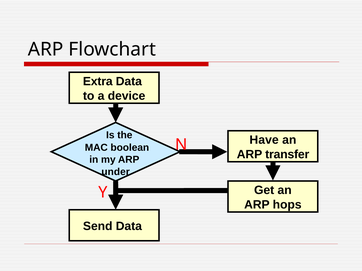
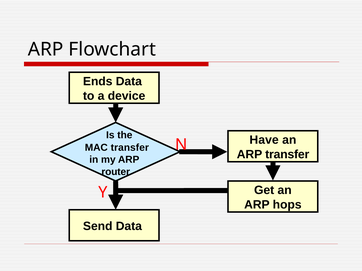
Extra: Extra -> Ends (98, 82)
MAC boolean: boolean -> transfer (130, 148)
under: under -> router (116, 172)
